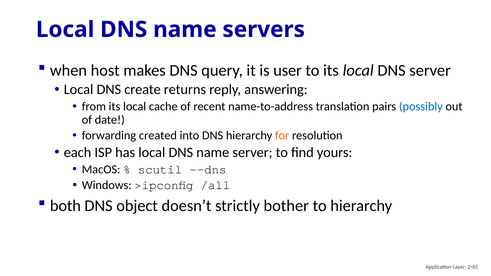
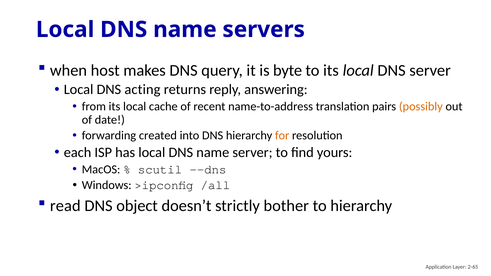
user: user -> byte (288, 71)
create: create -> acting (142, 90)
possibly colour: blue -> orange (421, 107)
both: both -> read (65, 206)
